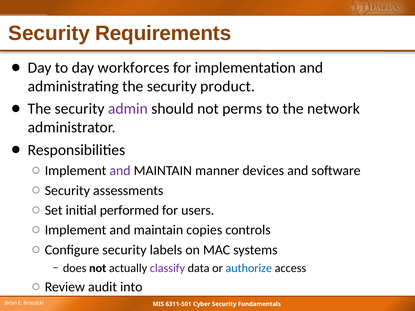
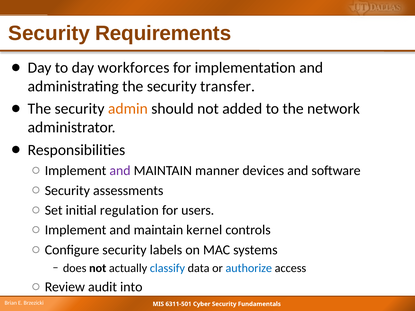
product: product -> transfer (228, 87)
admin colour: purple -> orange (128, 109)
perms: perms -> added (242, 109)
performed: performed -> regulation (129, 210)
copies: copies -> kernel (204, 230)
classify colour: purple -> blue (167, 268)
